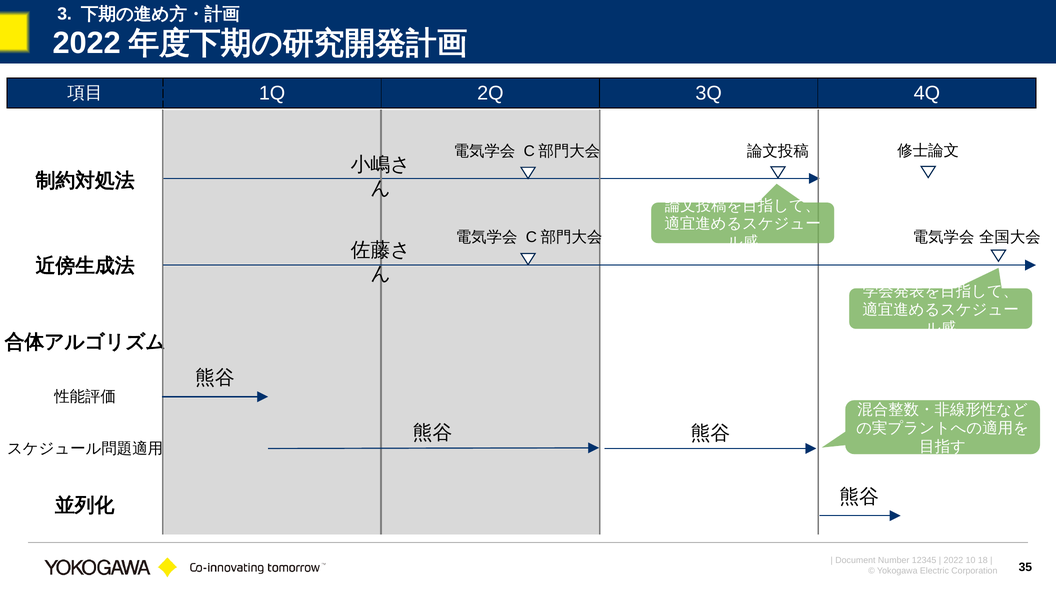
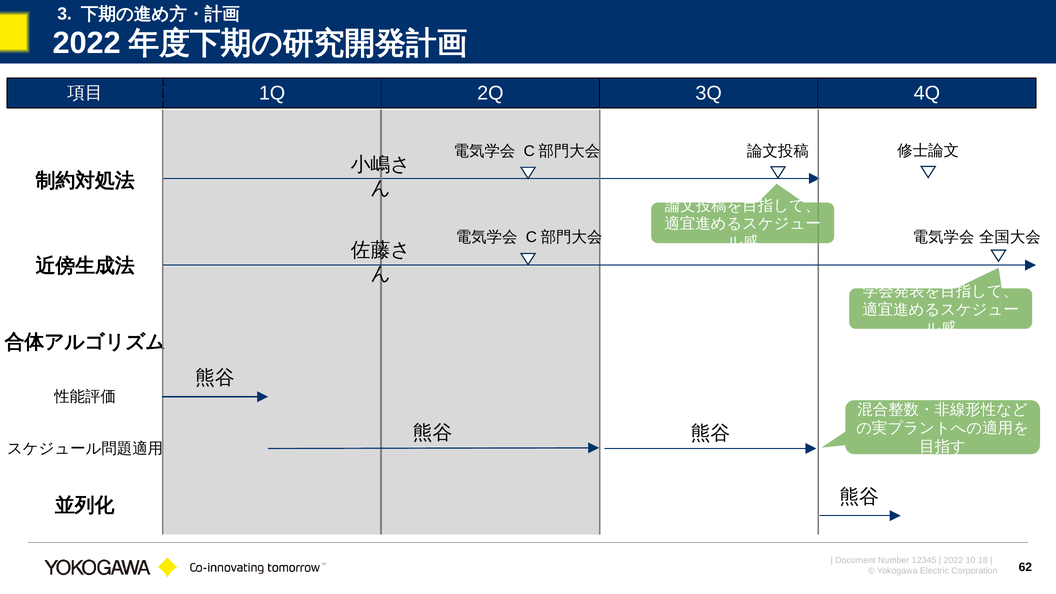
35: 35 -> 62 (1025, 567)
